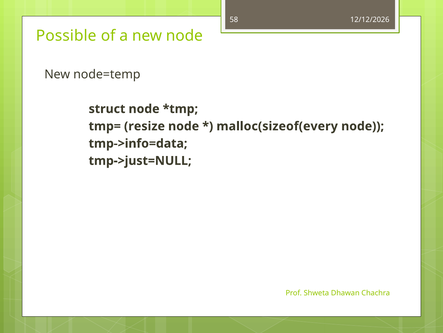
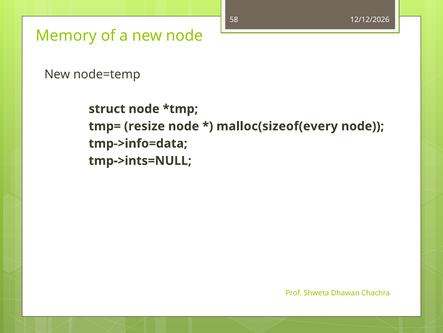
Possible: Possible -> Memory (66, 36)
tmp->just=NULL: tmp->just=NULL -> tmp->ints=NULL (140, 160)
